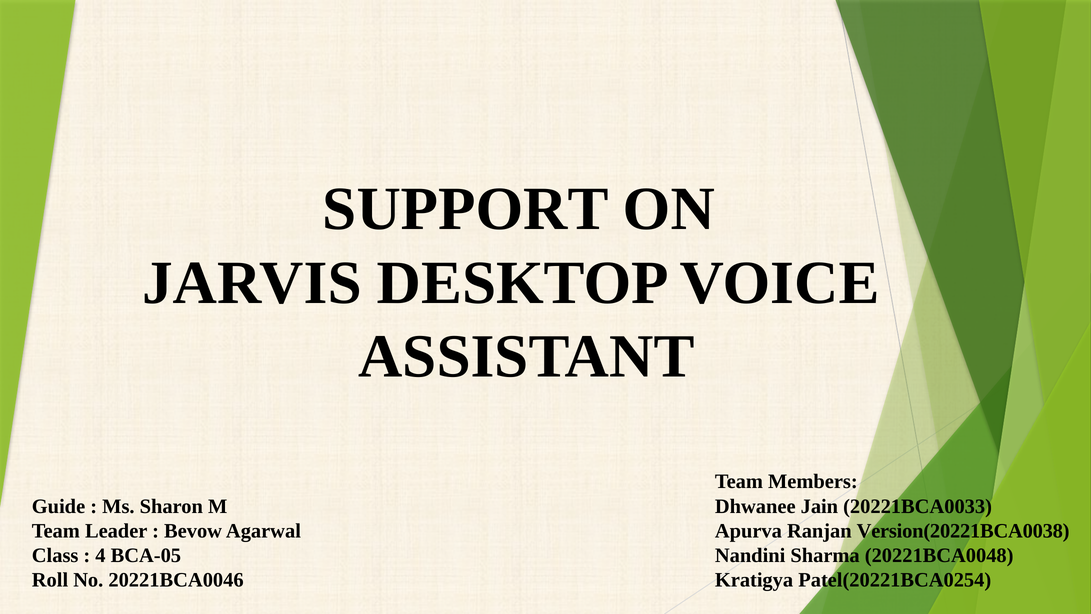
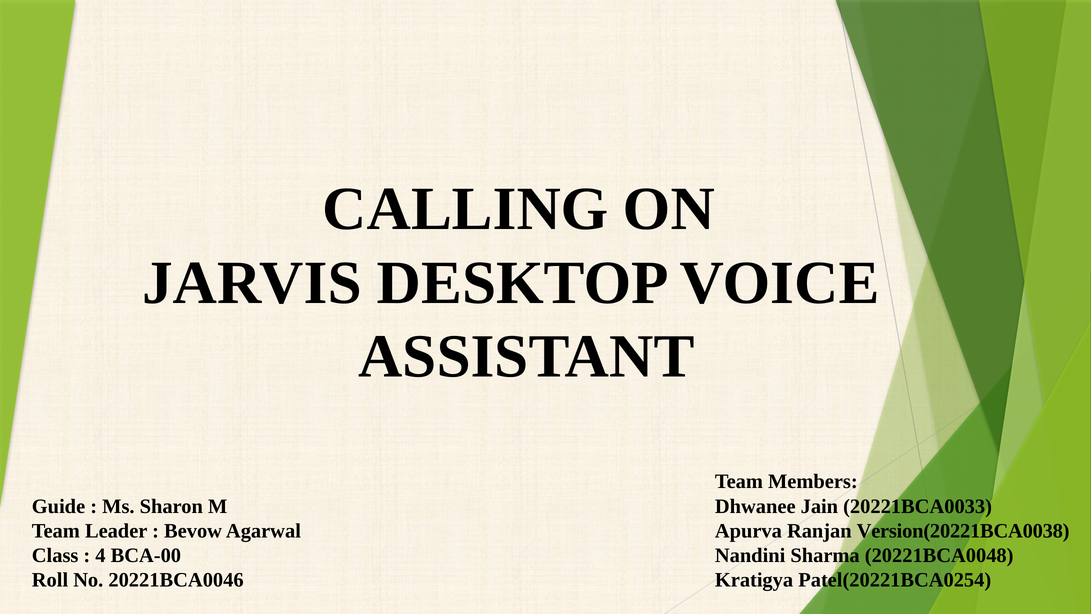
SUPPORT: SUPPORT -> CALLING (466, 209)
BCA-05: BCA-05 -> BCA-00 (146, 555)
